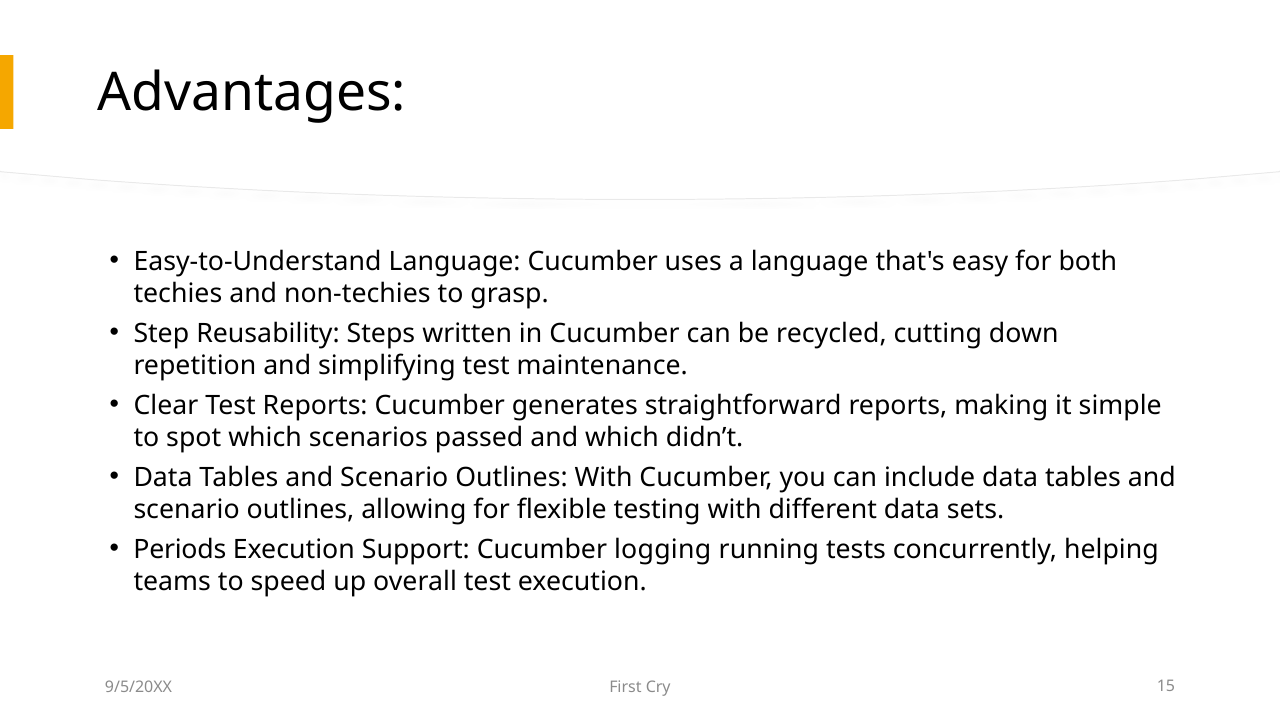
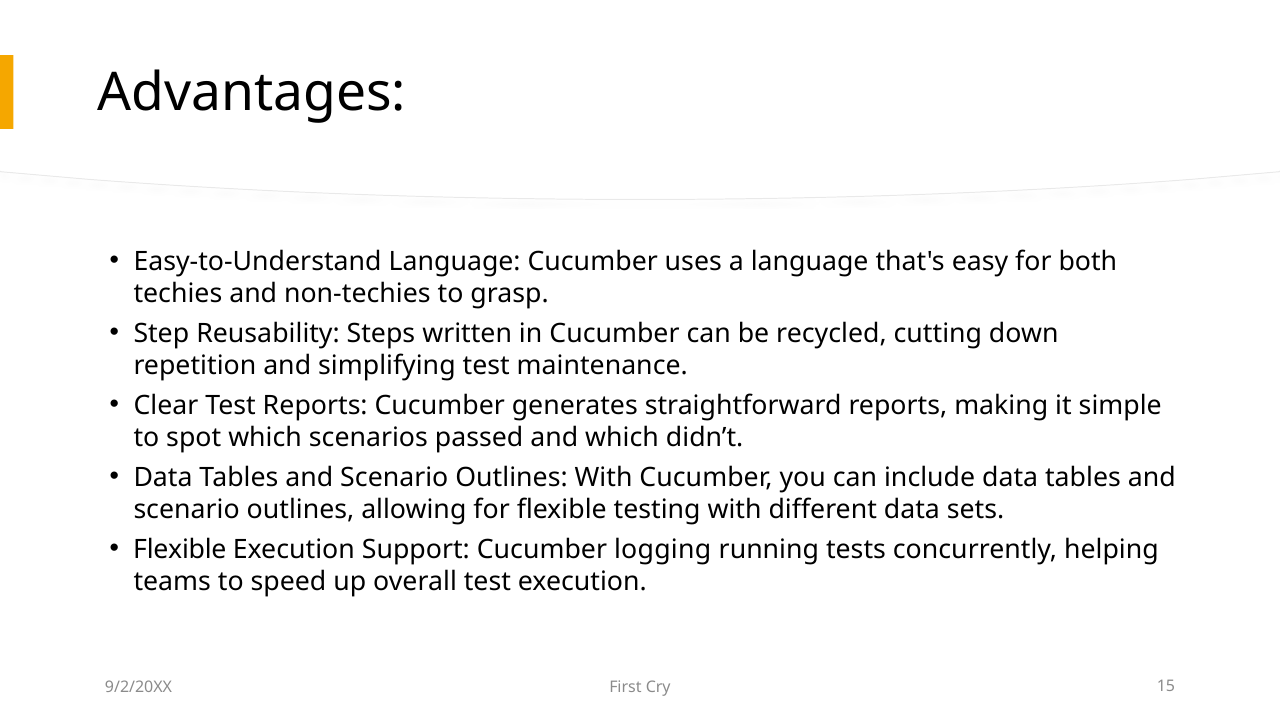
Periods: Periods -> Flexible (180, 550)
9/5/20XX: 9/5/20XX -> 9/2/20XX (138, 688)
